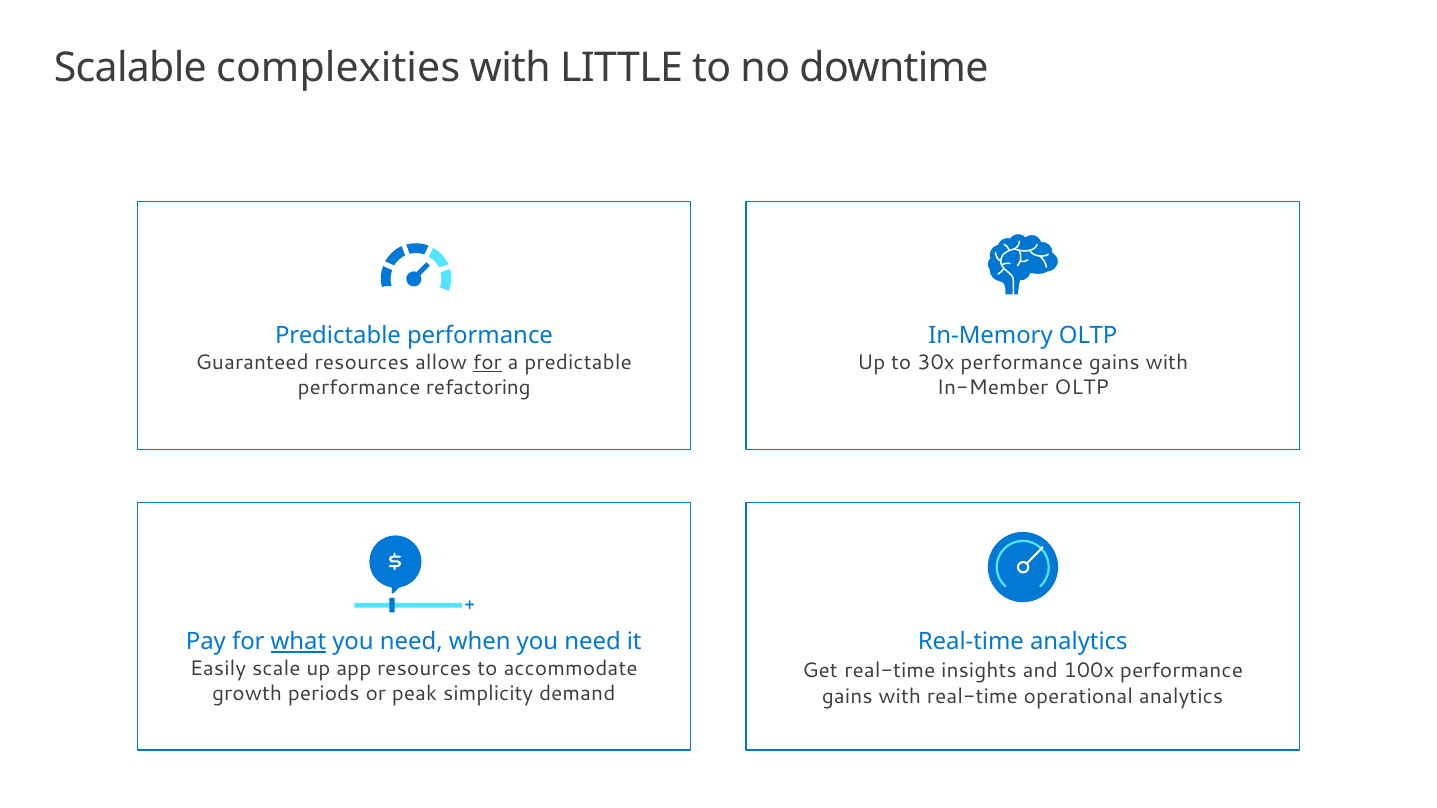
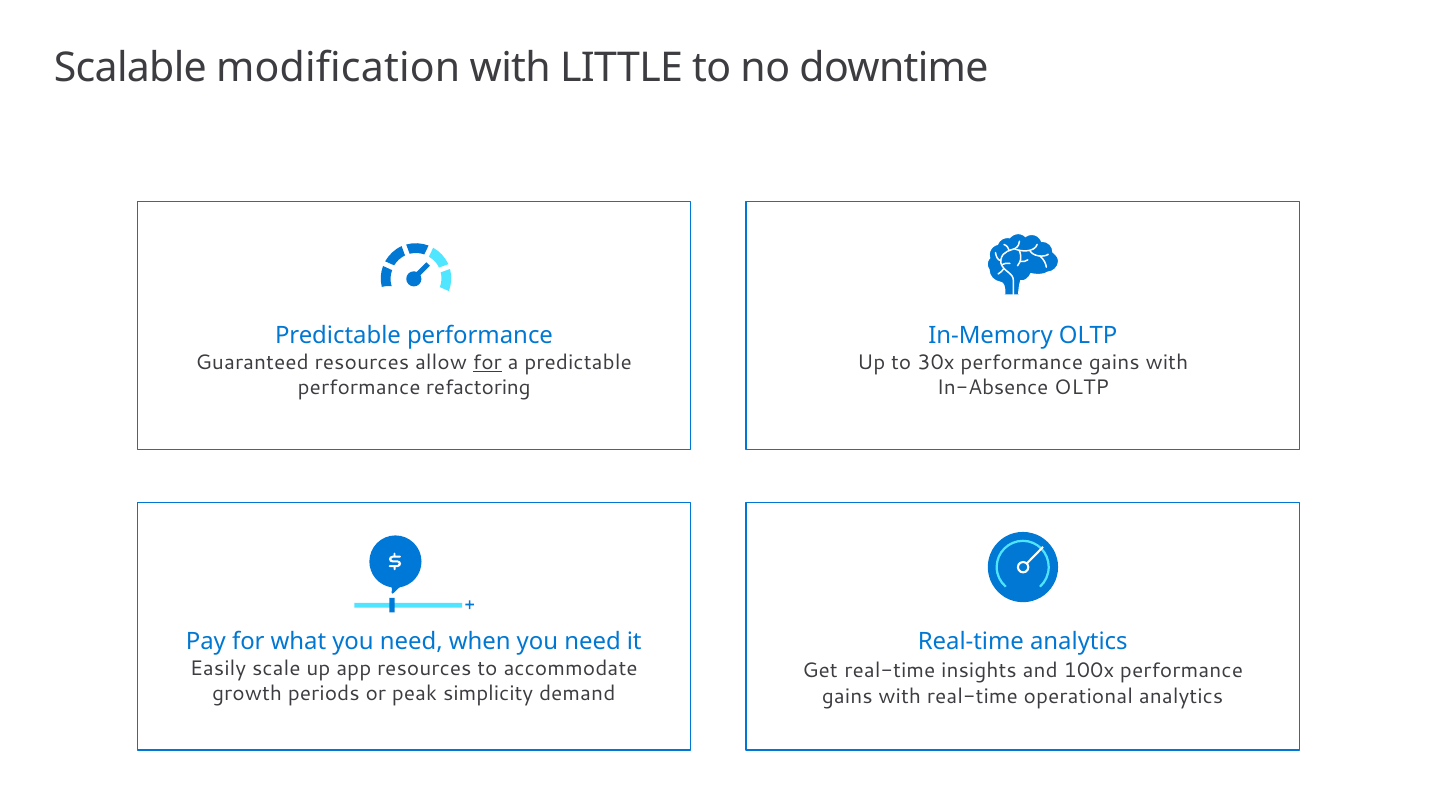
complexities: complexities -> modification (338, 68)
In-Member: In-Member -> In-Absence (993, 388)
what underline: present -> none (298, 642)
